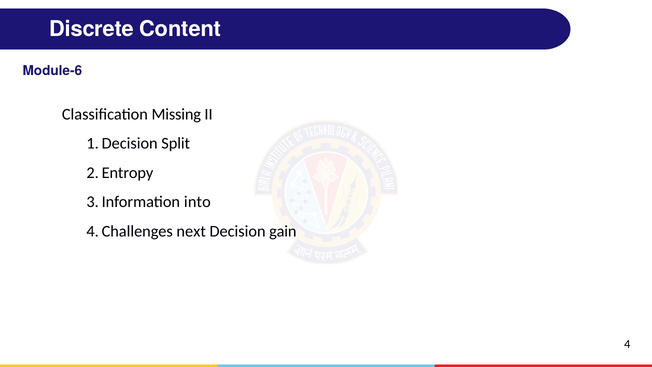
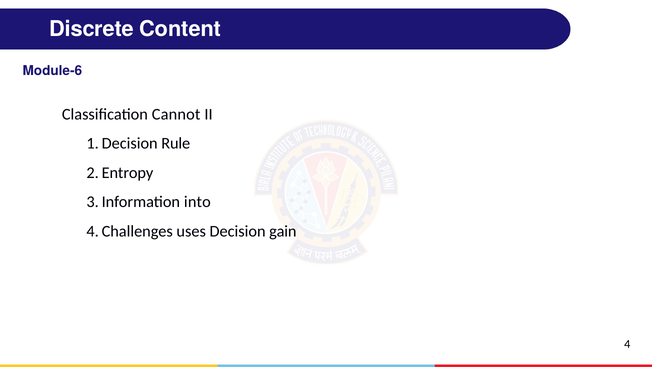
Missing: Missing -> Cannot (176, 114)
Split: Split -> Rule (176, 143)
next: next -> uses (191, 231)
